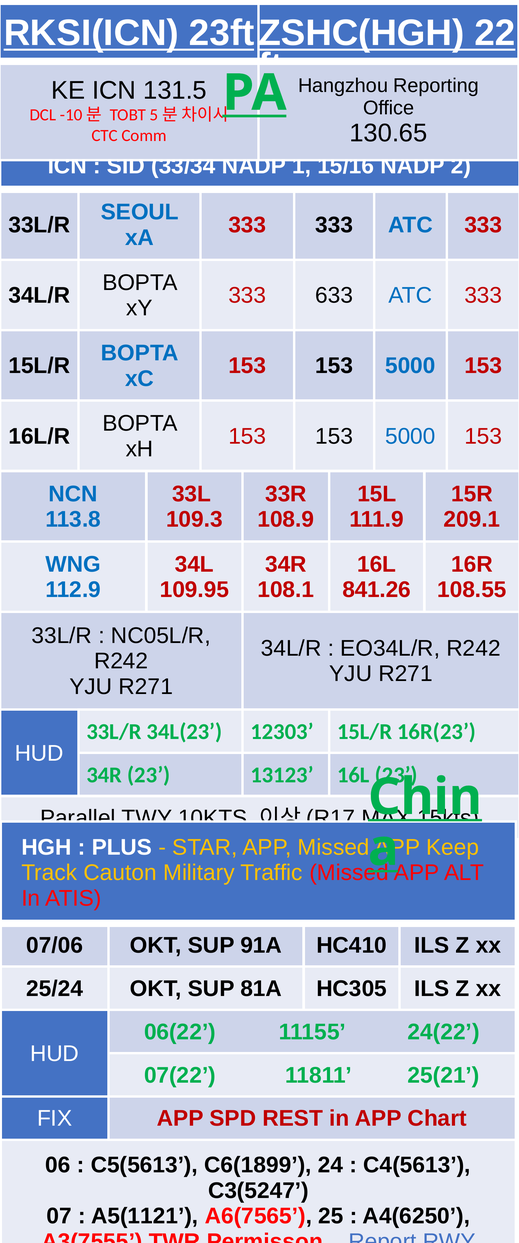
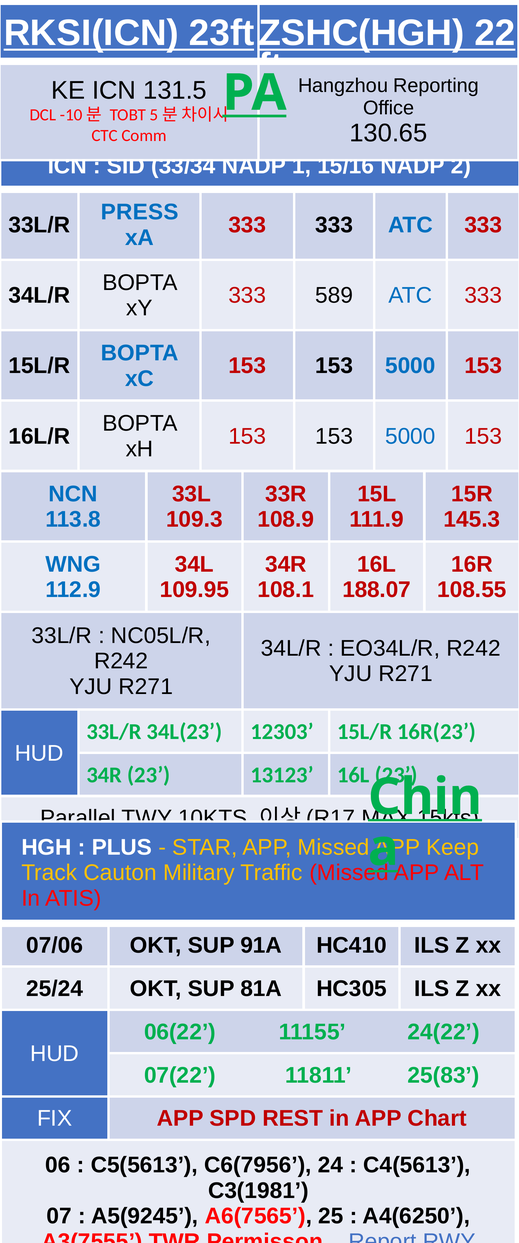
SEOUL: SEOUL -> PRESS (140, 212)
633: 633 -> 589 (334, 295)
209.1: 209.1 -> 145.3 (472, 519)
841.26: 841.26 -> 188.07 (377, 589)
25(21: 25(21 -> 25(83 (444, 1074)
C6(1899: C6(1899 -> C6(7956 (258, 1164)
C3(5247: C3(5247 -> C3(1981 (258, 1189)
A5(1121: A5(1121 -> A5(9245 (145, 1215)
